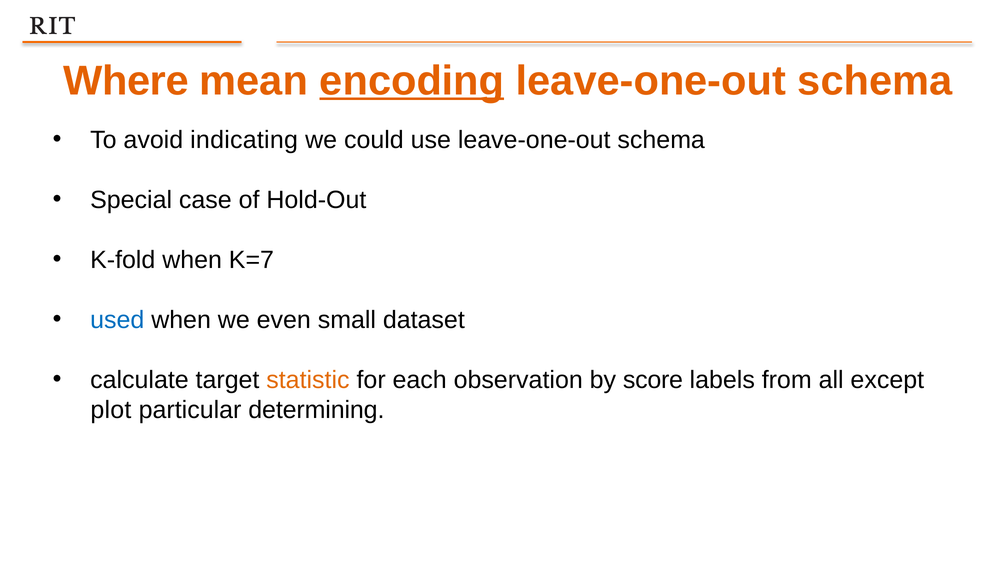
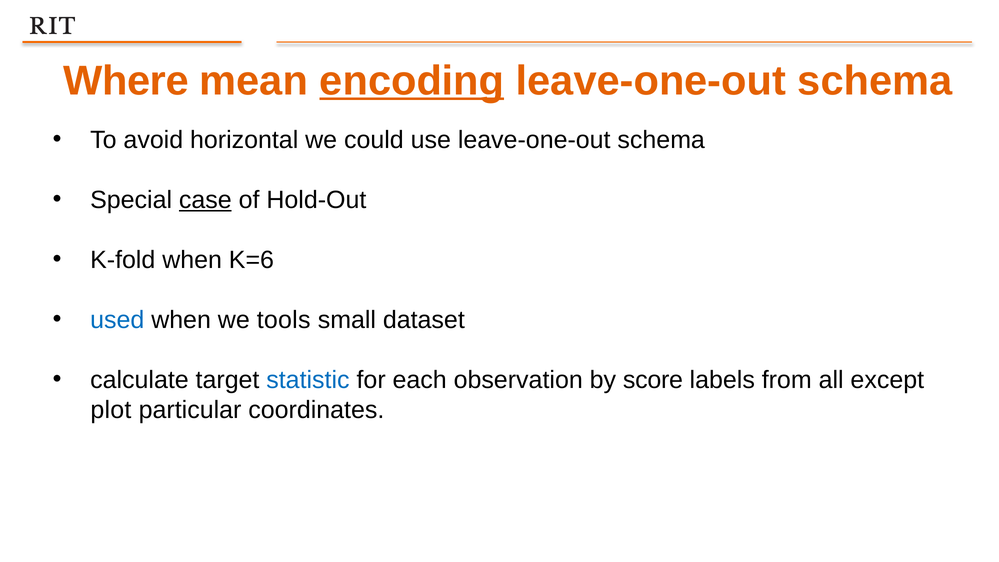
indicating: indicating -> horizontal (244, 140)
case underline: none -> present (205, 200)
K=7: K=7 -> K=6 (251, 260)
even: even -> tools (284, 320)
statistic colour: orange -> blue (308, 380)
determining: determining -> coordinates (316, 410)
